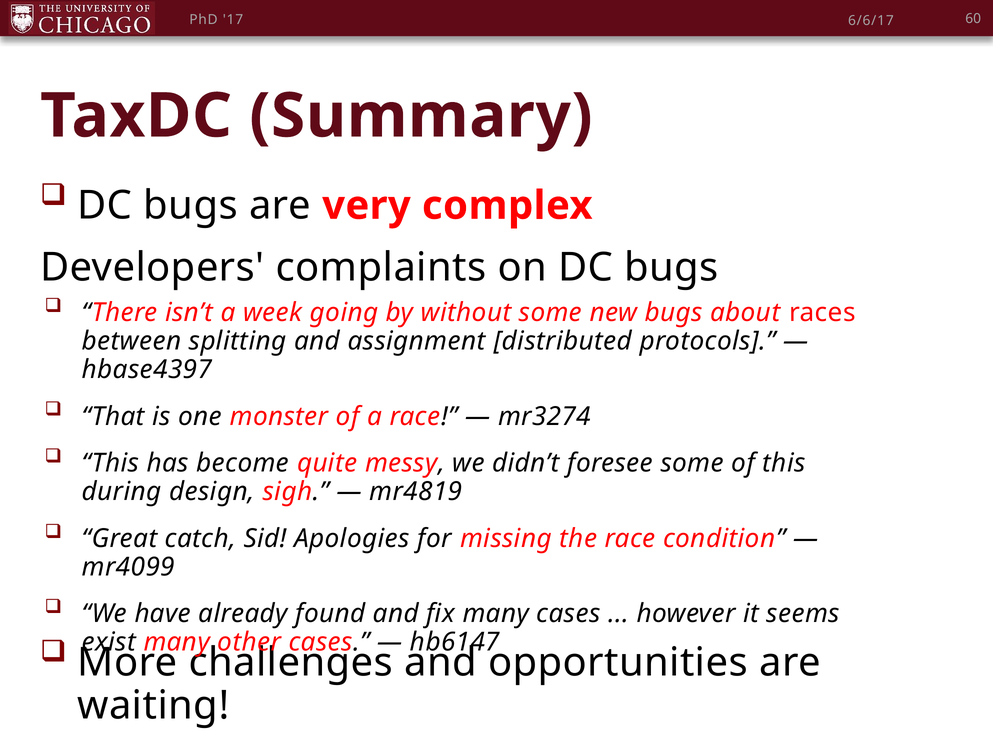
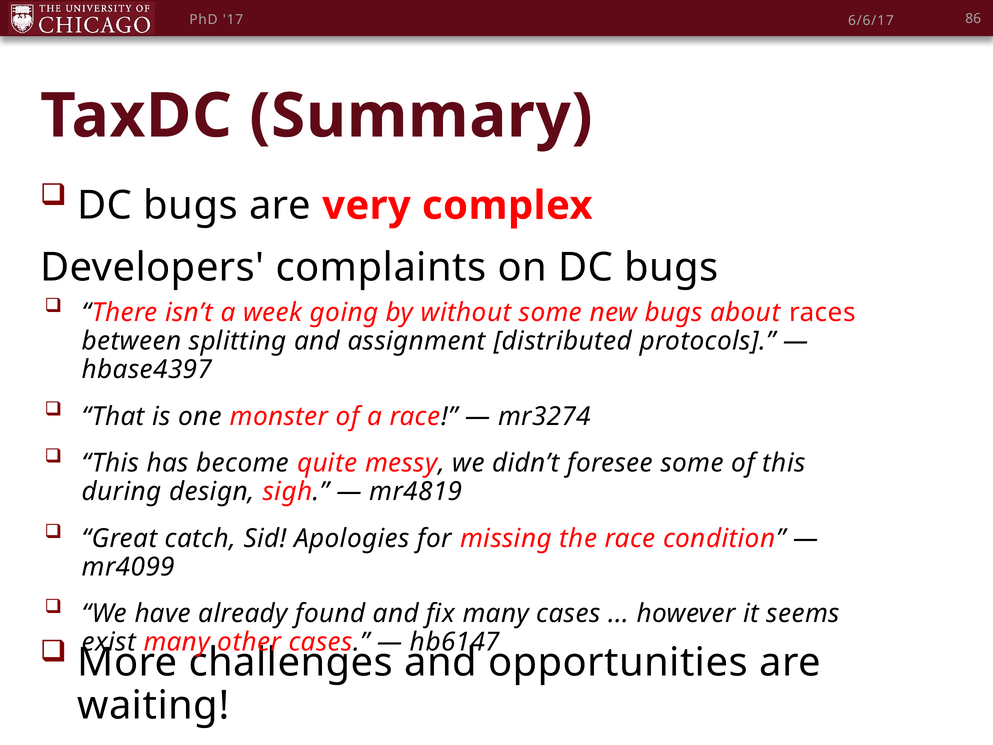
60: 60 -> 86 (973, 19)
